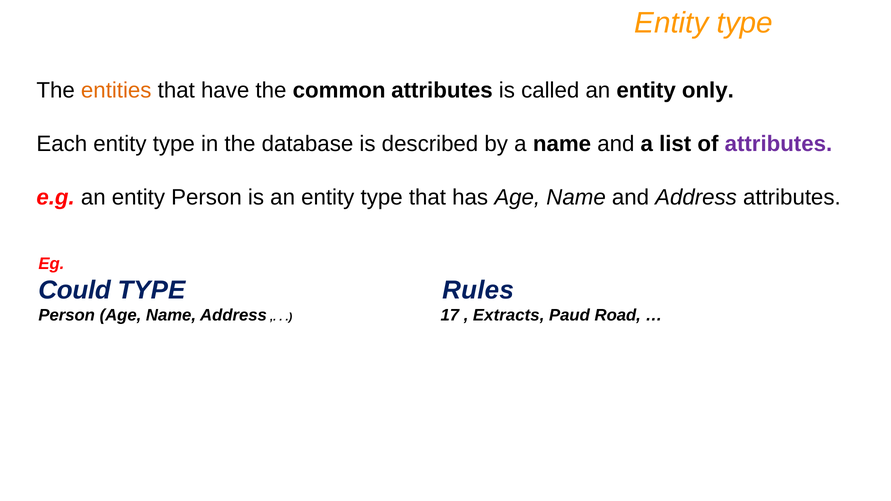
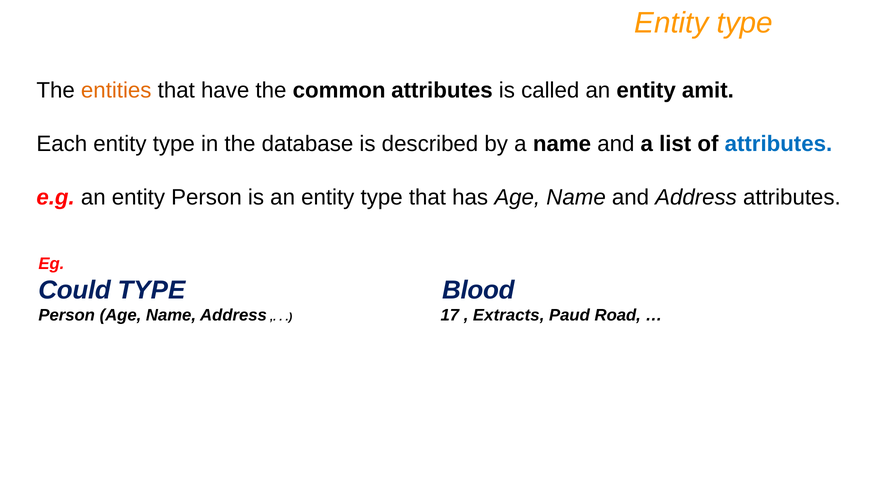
only: only -> amit (708, 91)
attributes colour: purple -> blue (778, 144)
Rules: Rules -> Blood (478, 290)
